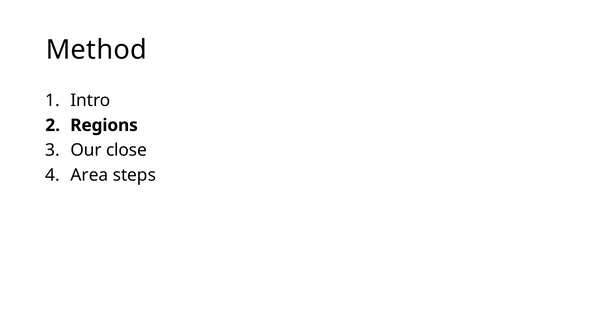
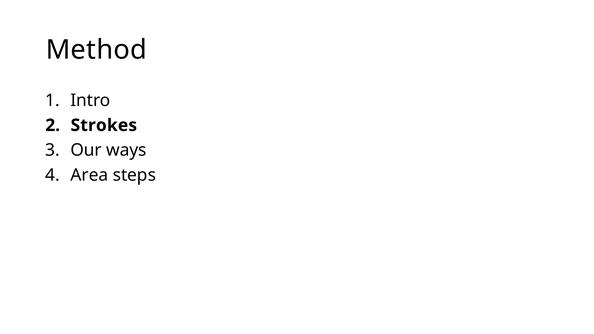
Regions: Regions -> Strokes (104, 125)
close: close -> ways (126, 150)
